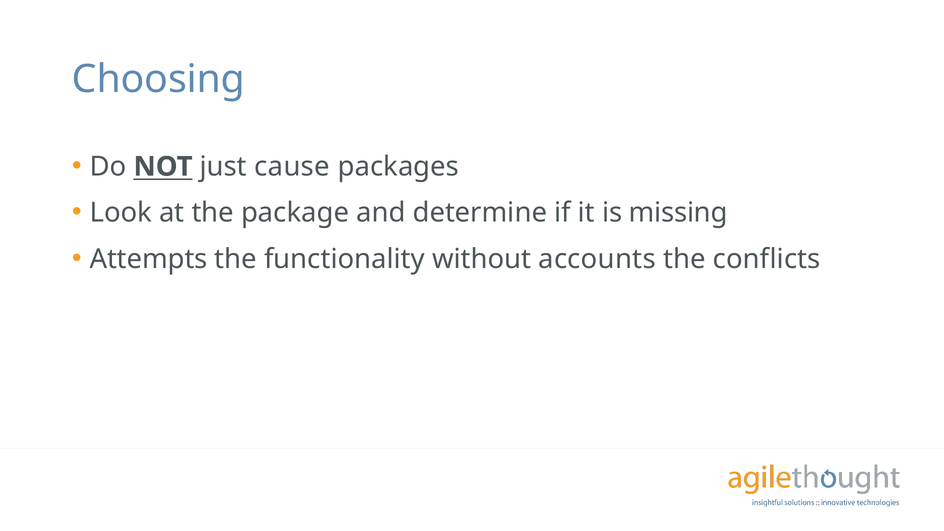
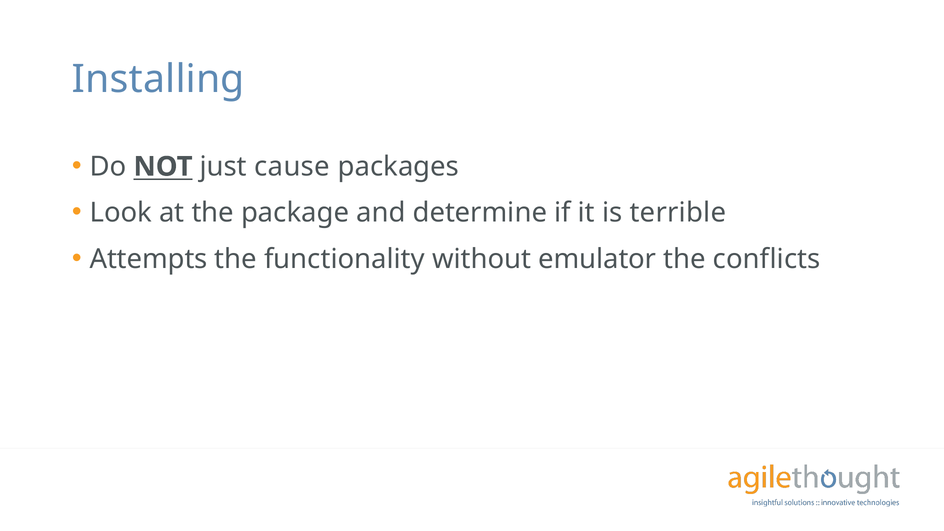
Choosing: Choosing -> Installing (158, 79)
missing: missing -> terrible (678, 213)
accounts: accounts -> emulator (597, 259)
